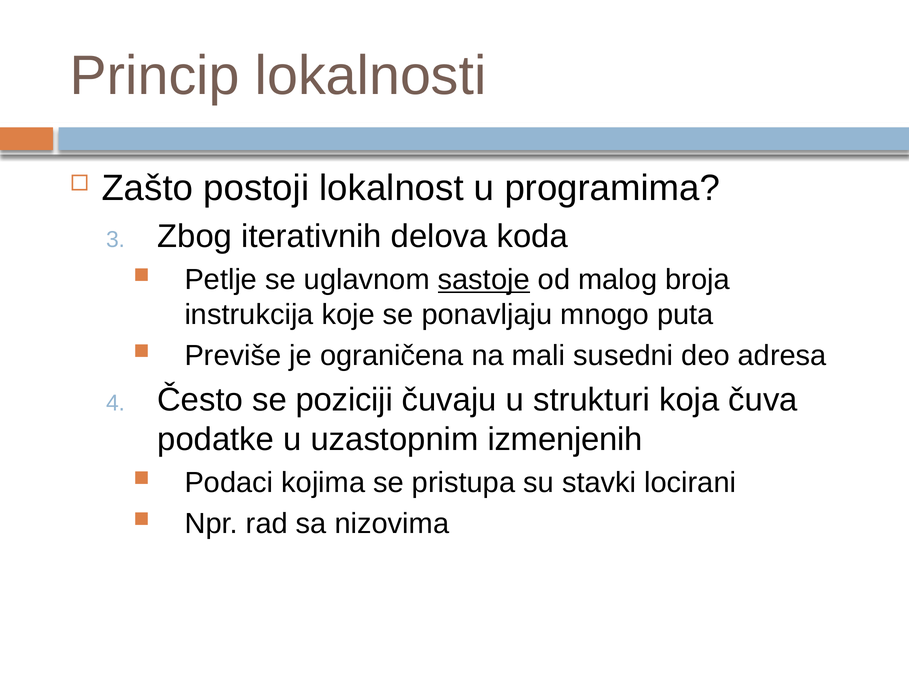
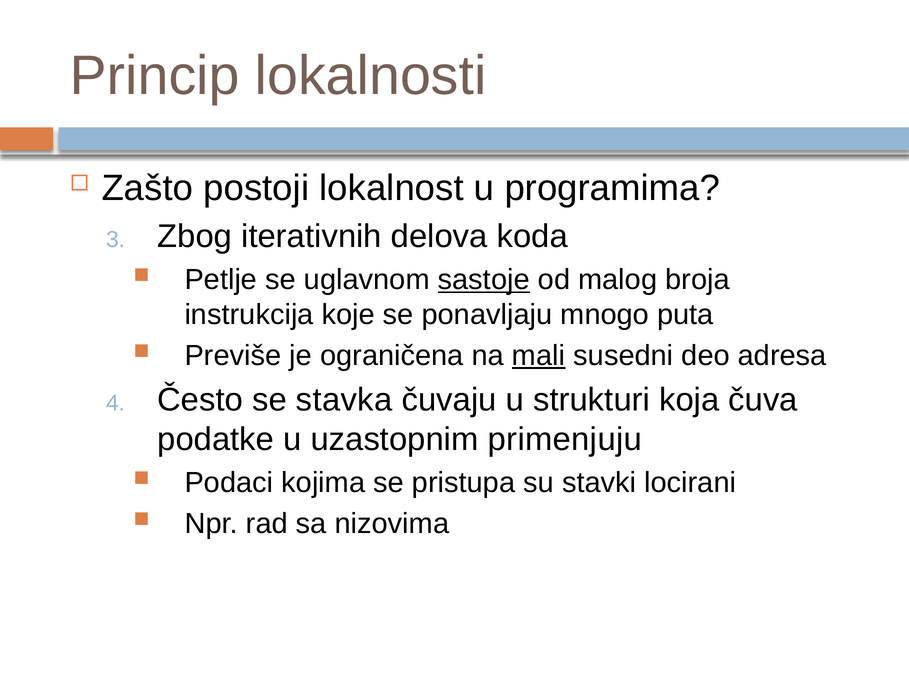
mali underline: none -> present (539, 355)
poziciji: poziciji -> stavka (344, 400)
izmenjenih: izmenjenih -> primenjuju (565, 439)
